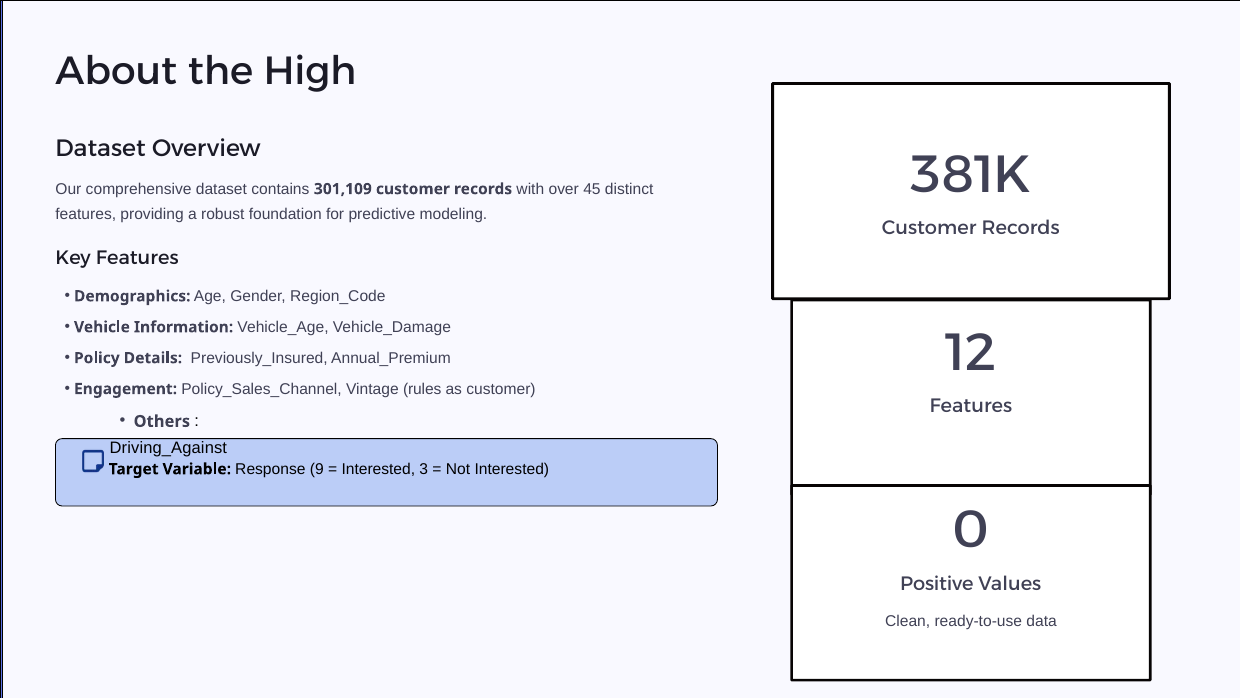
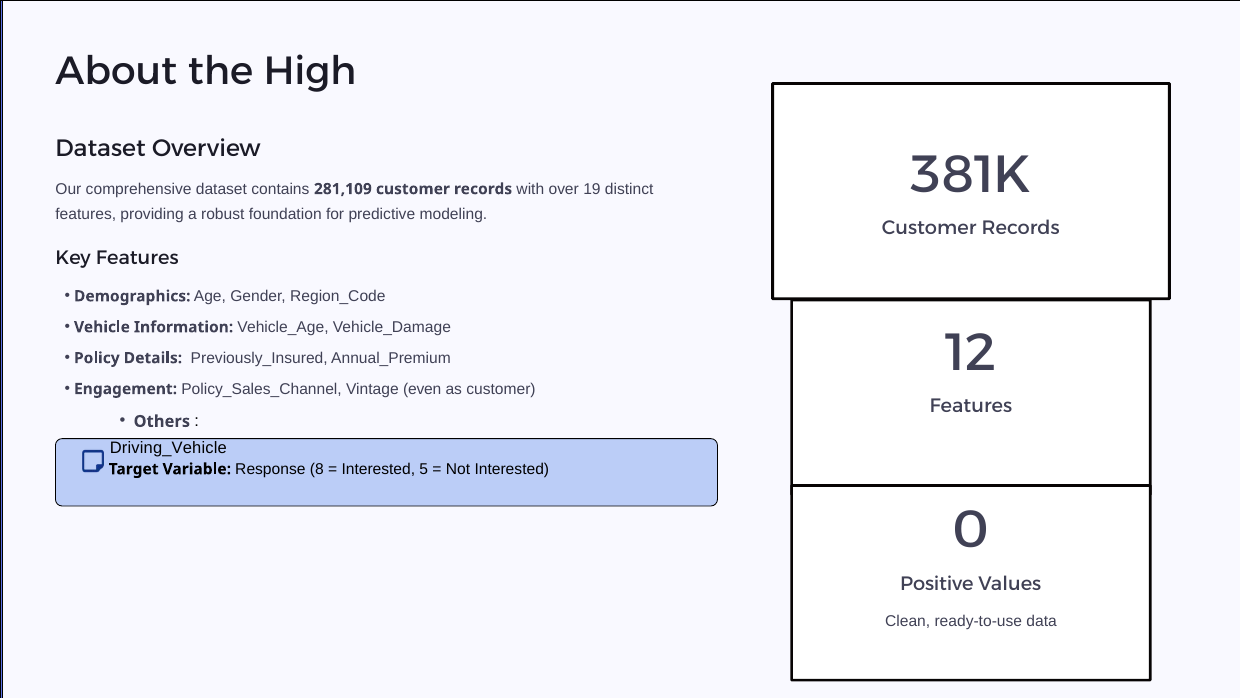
301,109: 301,109 -> 281,109 (343, 189)
45: 45 -> 19 (592, 189)
rules: rules -> even (422, 389)
Driving_Against: Driving_Against -> Driving_Vehicle (168, 448)
9: 9 -> 8 (317, 469)
3: 3 -> 5 (424, 469)
